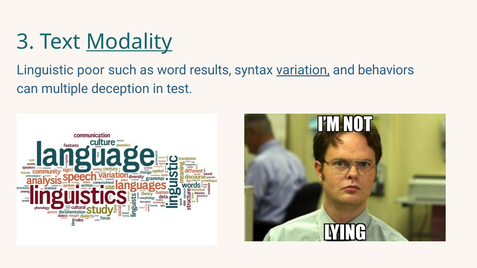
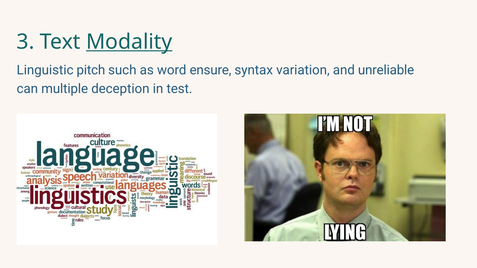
poor: poor -> pitch (91, 70)
results: results -> ensure (210, 70)
variation underline: present -> none (303, 70)
behaviors: behaviors -> unreliable (386, 70)
